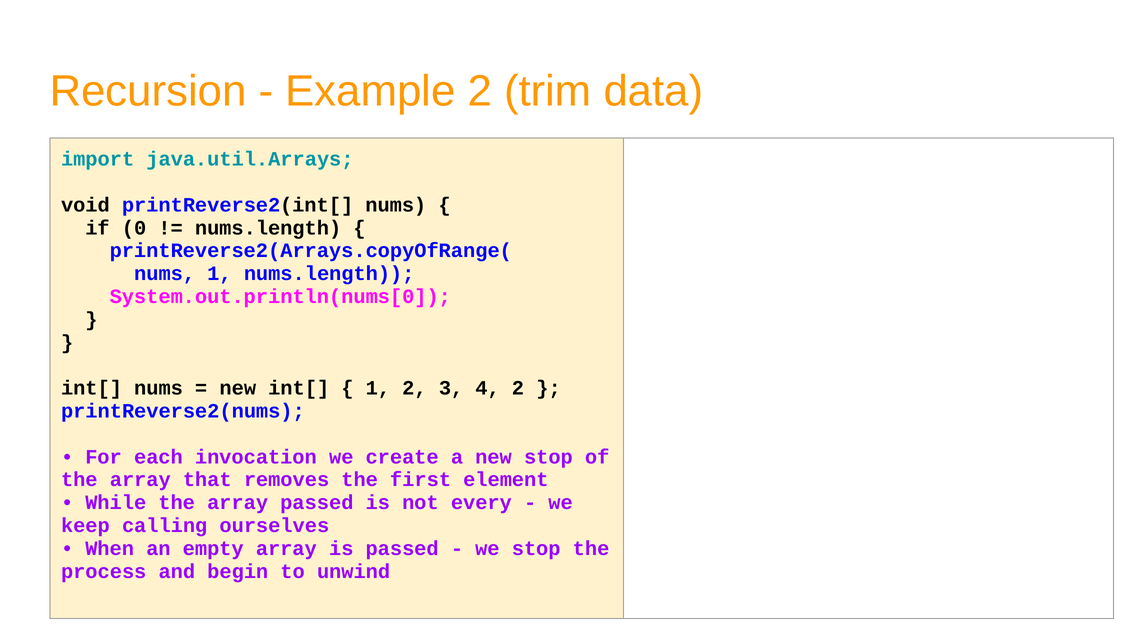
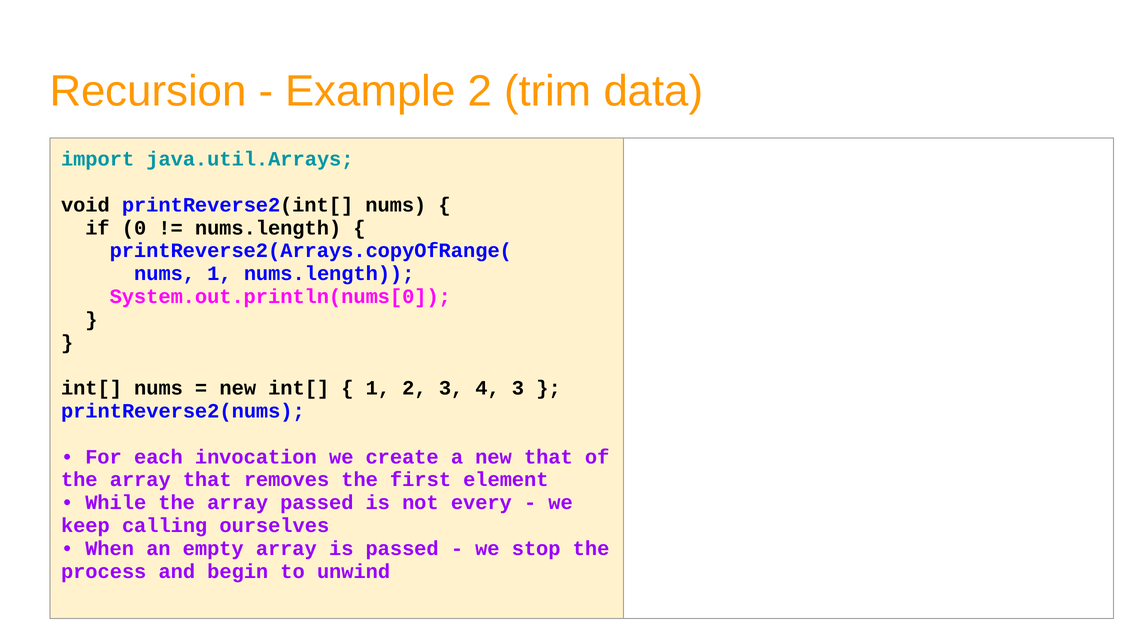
4 2: 2 -> 3 (518, 388)
new stop: stop -> that (548, 457)
